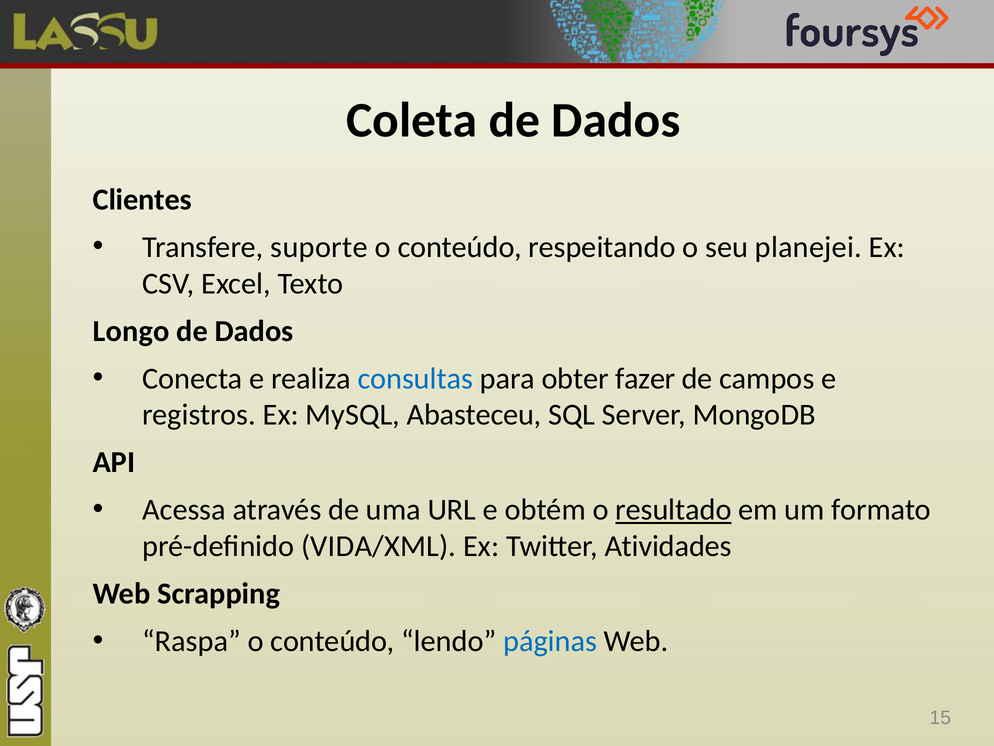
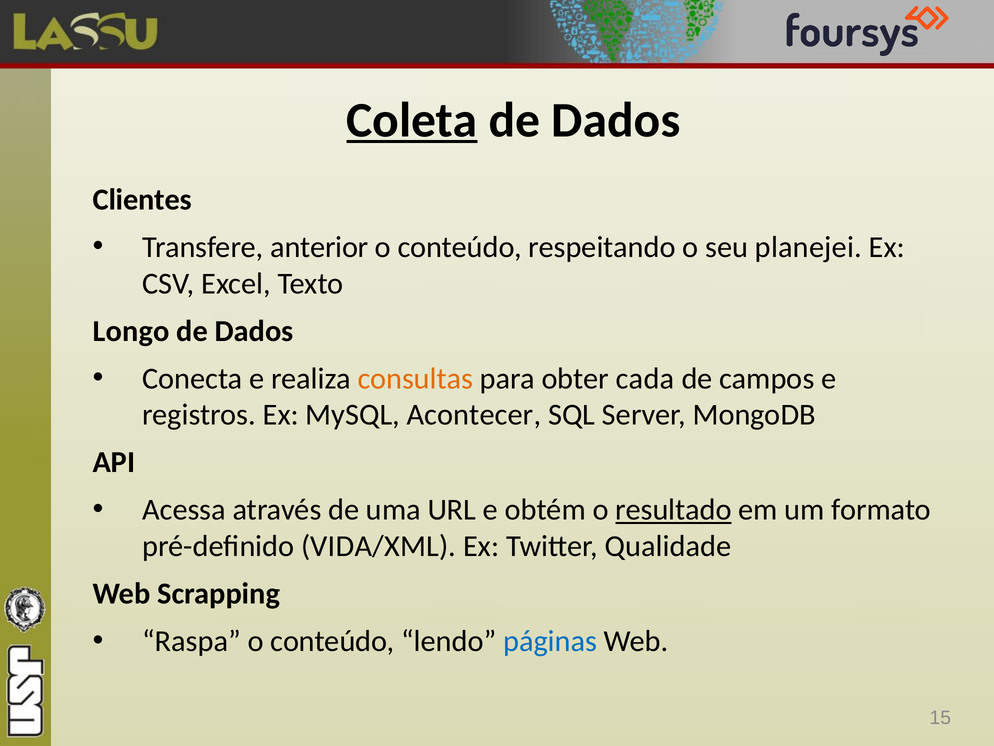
Coleta underline: none -> present (412, 120)
suporte: suporte -> anterior (319, 247)
consultas colour: blue -> orange (415, 378)
fazer: fazer -> cada (645, 378)
Abasteceu: Abasteceu -> Acontecer (474, 415)
Atividades: Atividades -> Qualidade (668, 546)
